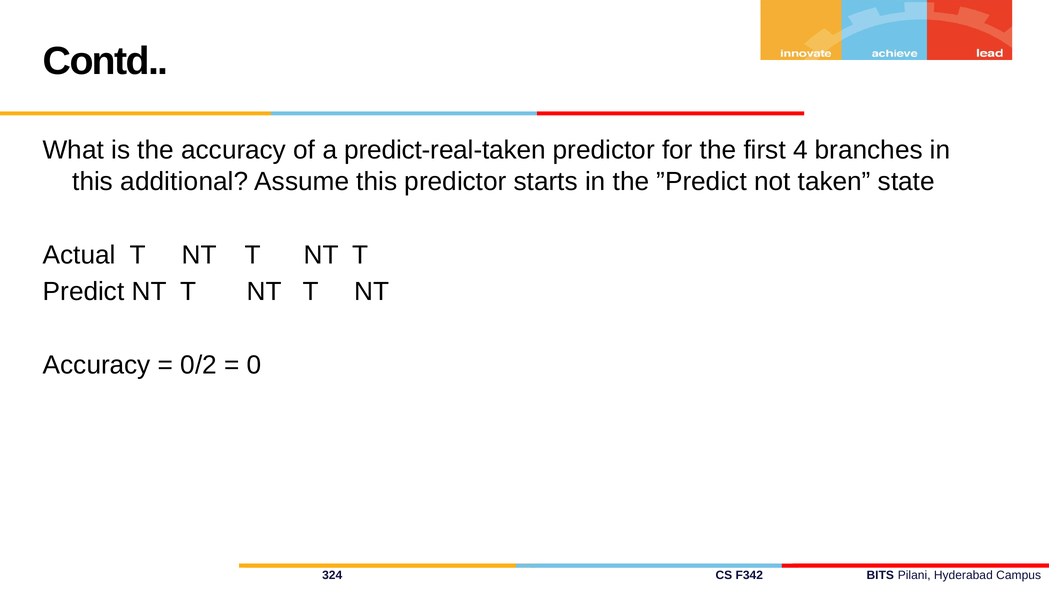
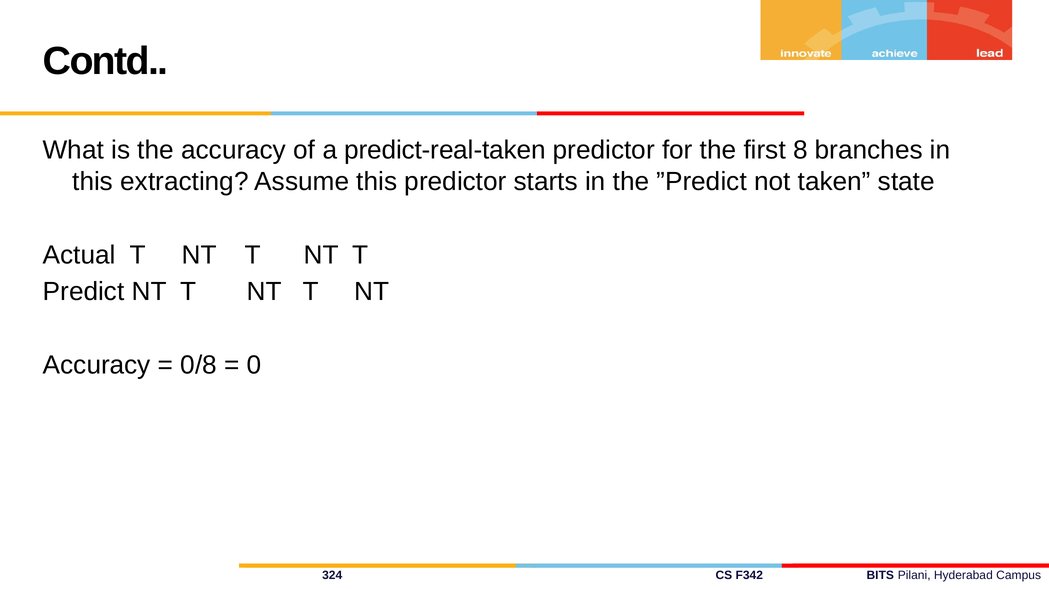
4: 4 -> 8 (800, 150)
additional: additional -> extracting (184, 182)
0/2: 0/2 -> 0/8 (199, 365)
